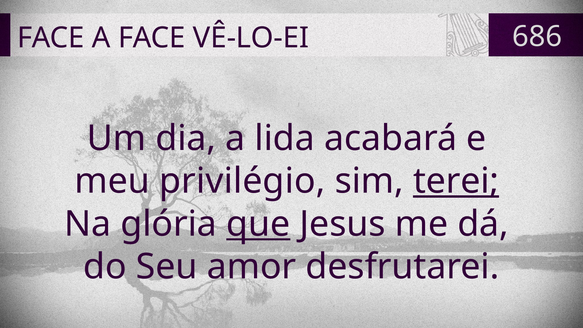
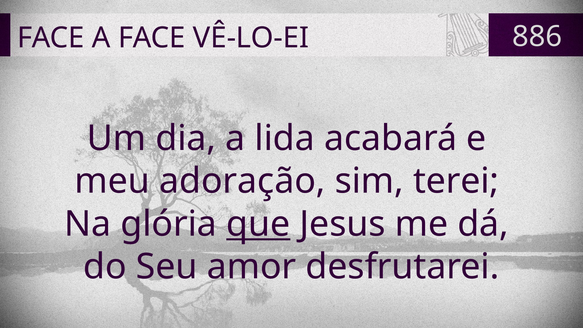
686: 686 -> 886 (537, 36)
privilégio: privilégio -> adoração (242, 181)
terei underline: present -> none (456, 181)
